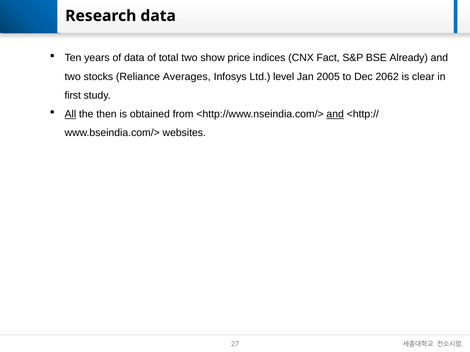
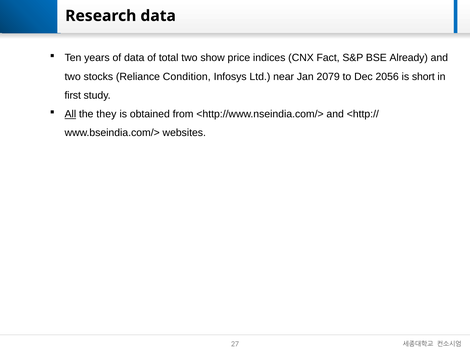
Averages: Averages -> Condition (187, 77)
level: level -> near (284, 77)
2005: 2005 -> 2079 (328, 77)
2062: 2062 -> 2056 (387, 77)
clear: clear -> short (423, 77)
then: then -> they (106, 114)
and underline: present -> none (335, 114)
